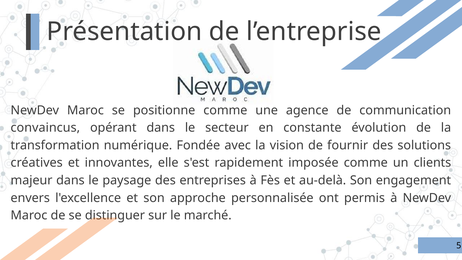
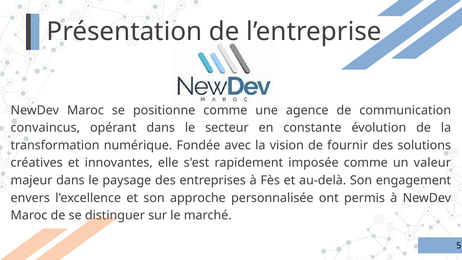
clients: clients -> valeur (432, 163)
